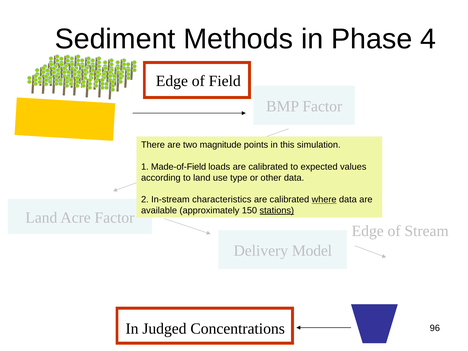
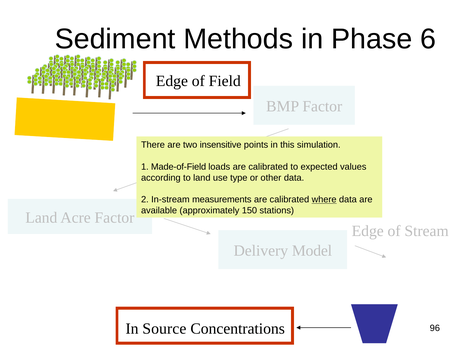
4: 4 -> 6 (428, 39)
magnitude: magnitude -> insensitive (221, 145)
characteristics: characteristics -> measurements (222, 200)
stations underline: present -> none (277, 210)
Judged: Judged -> Source (164, 329)
